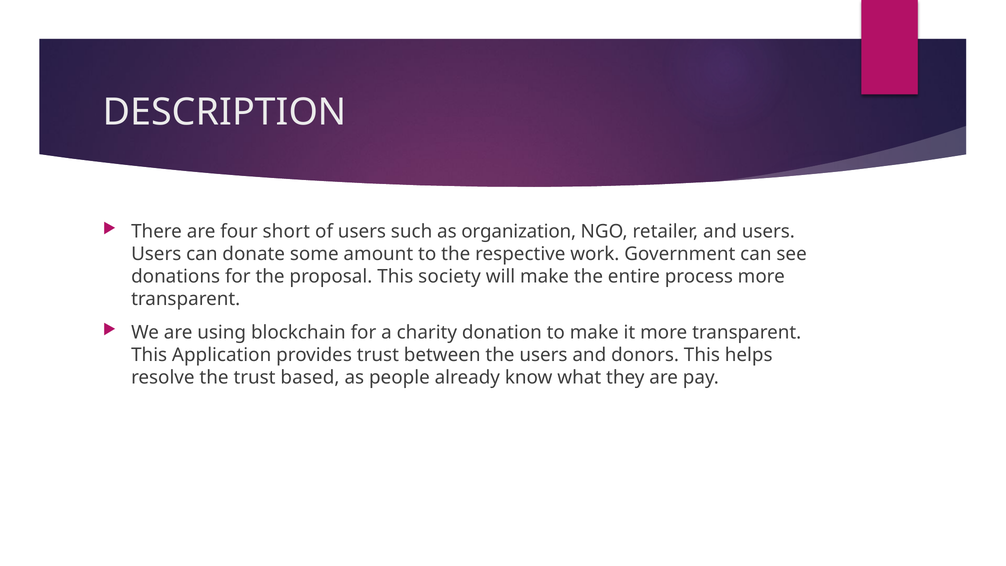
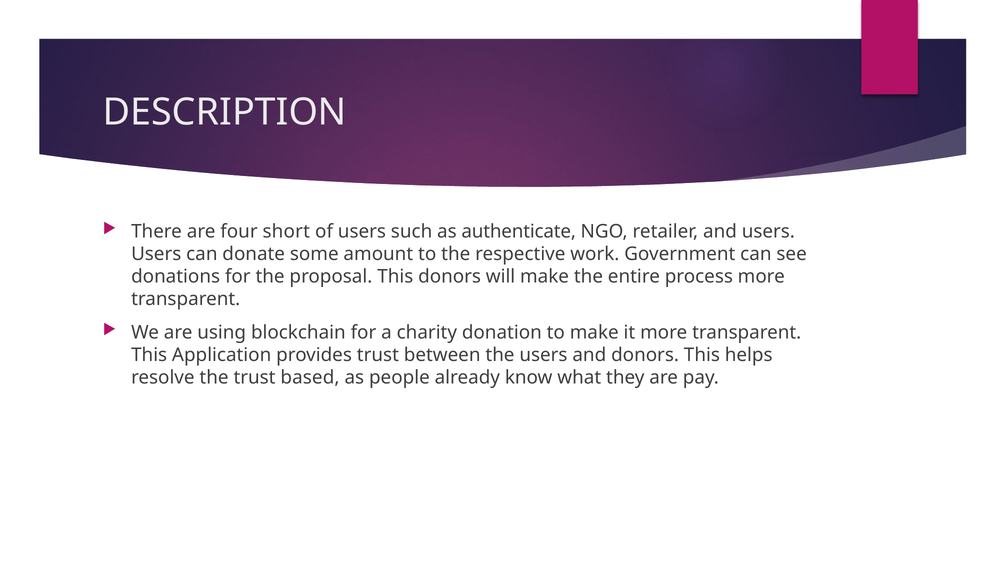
organization: organization -> authenticate (519, 231)
This society: society -> donors (450, 277)
